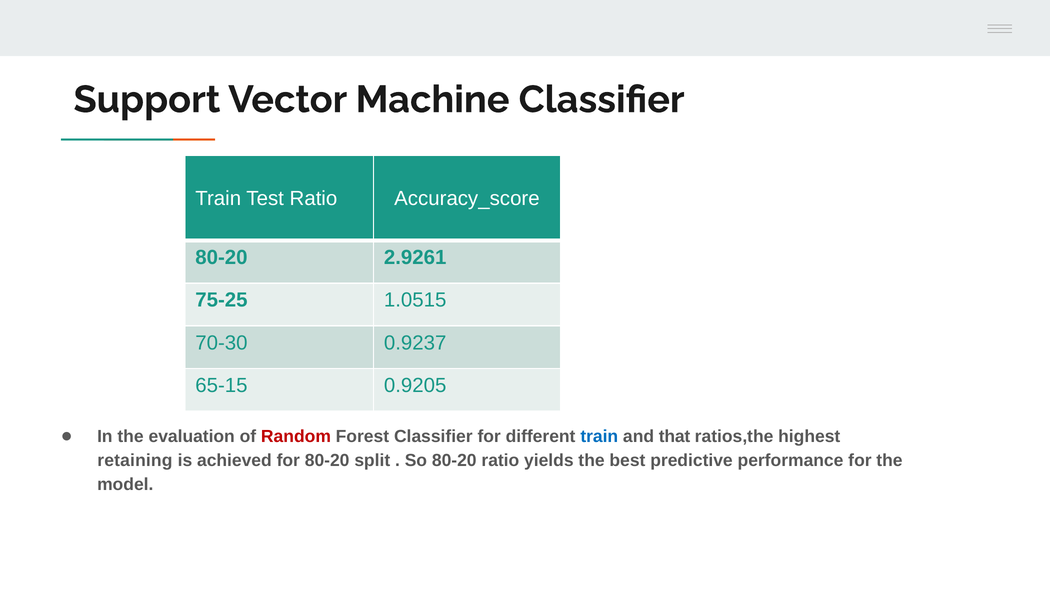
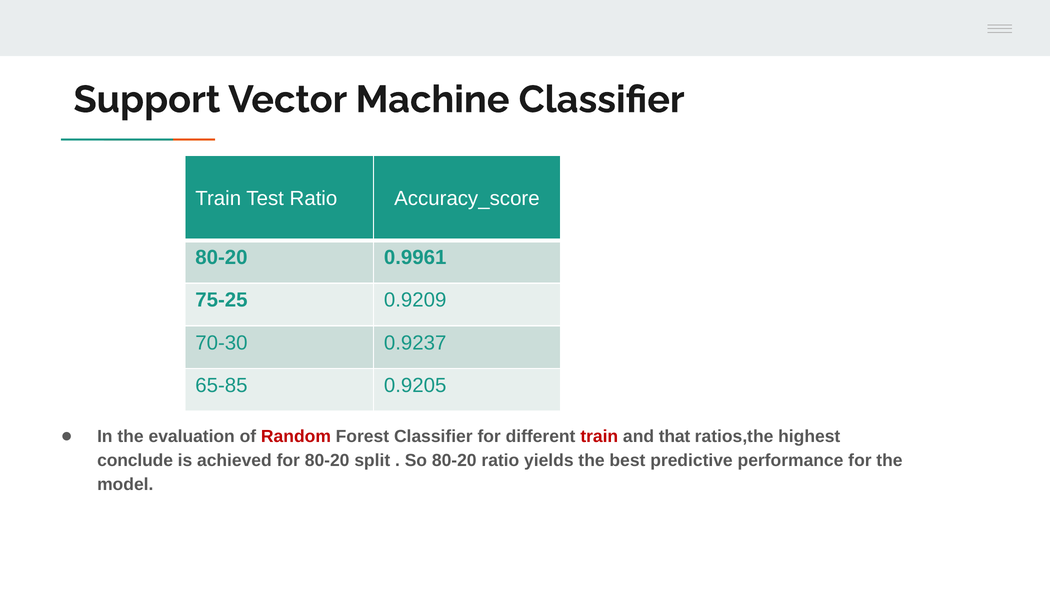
2.9261: 2.9261 -> 0.9961 (415, 257)
1.0515: 1.0515 -> 0.9209 (415, 300)
65-15: 65-15 -> 65-85 (221, 385)
train colour: blue -> red (599, 436)
retaining: retaining -> conclude (135, 460)
